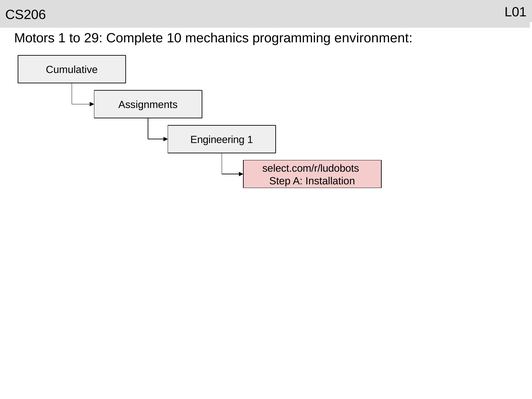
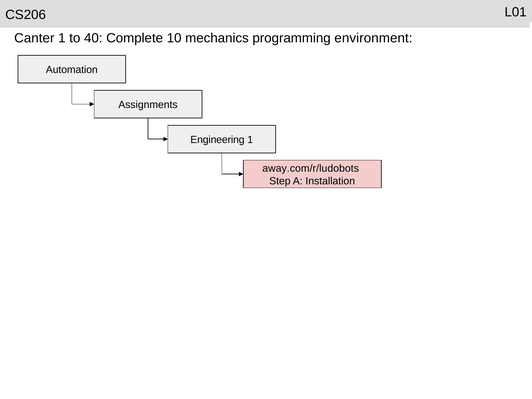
Motors: Motors -> Canter (34, 38)
29: 29 -> 40 (93, 38)
Cumulative: Cumulative -> Automation (72, 70)
select.com/r/ludobots: select.com/r/ludobots -> away.com/r/ludobots (311, 169)
